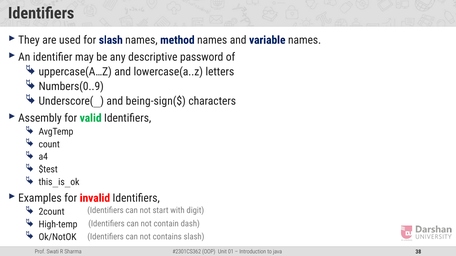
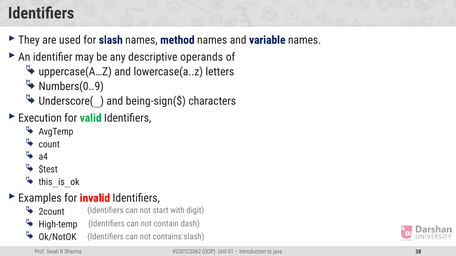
password: password -> operands (202, 57)
Assembly: Assembly -> Execution (40, 118)
